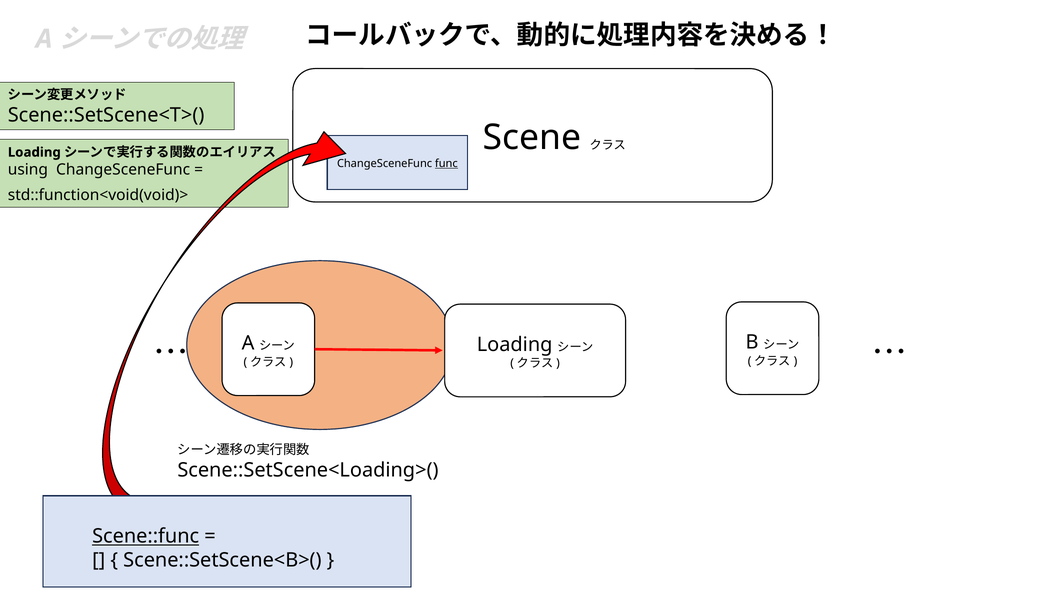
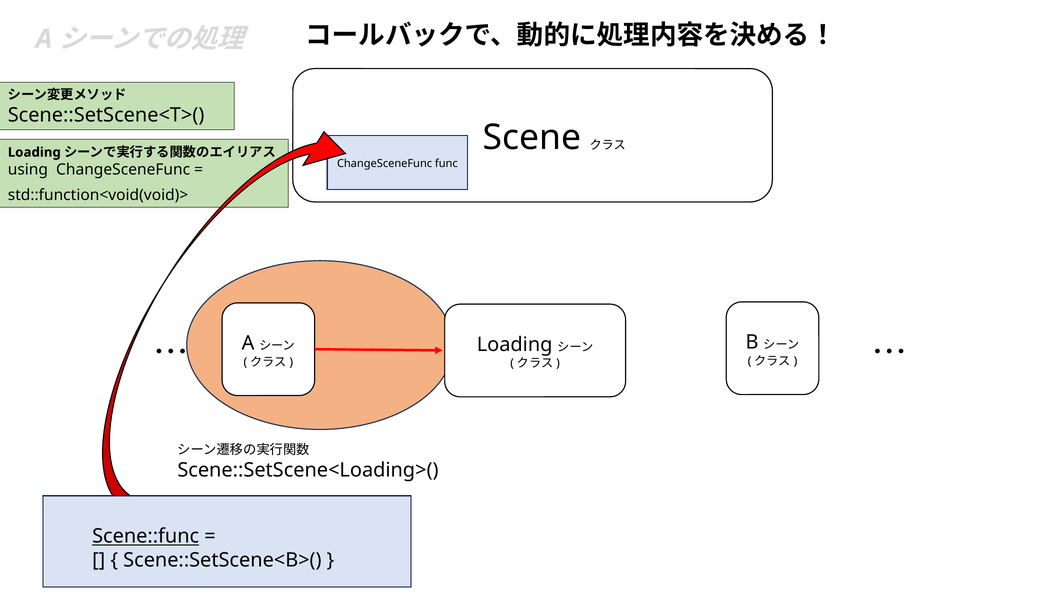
func underline: present -> none (446, 163)
